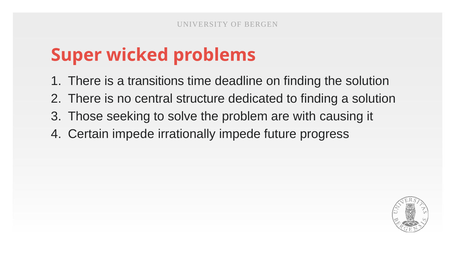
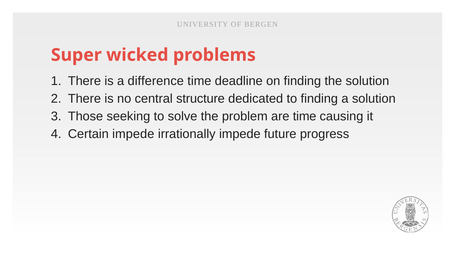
transitions: transitions -> difference (156, 81)
are with: with -> time (305, 116)
